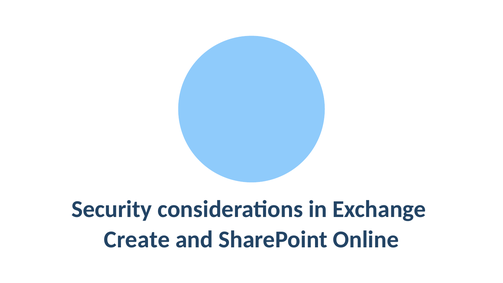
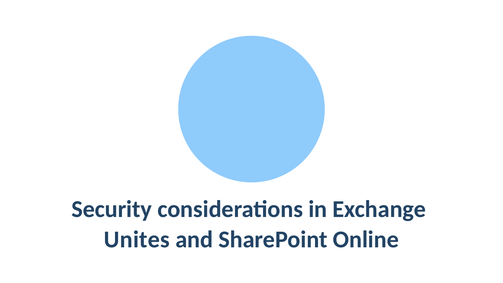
Create: Create -> Unites (137, 240)
